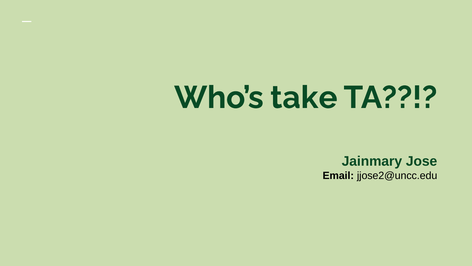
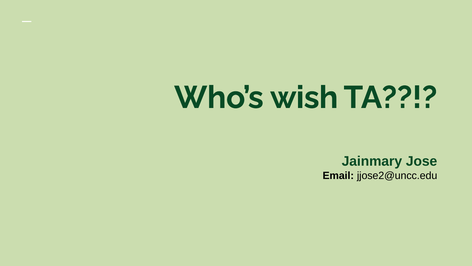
take: take -> wish (304, 97)
